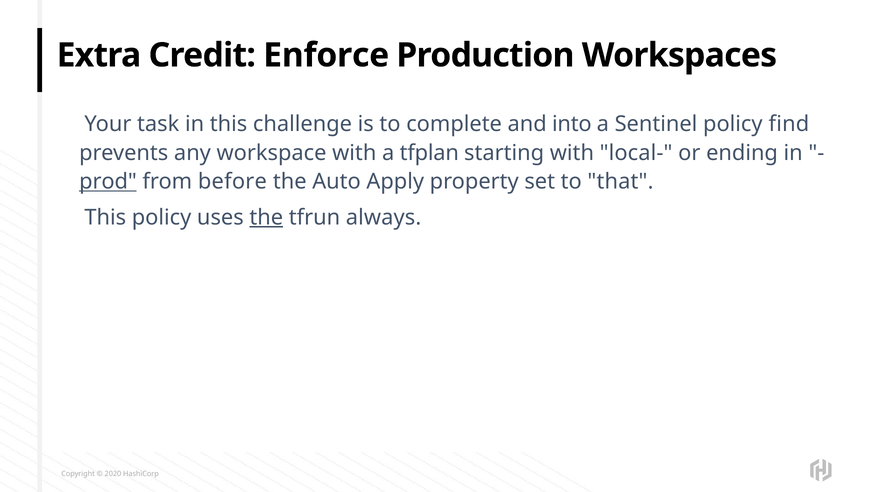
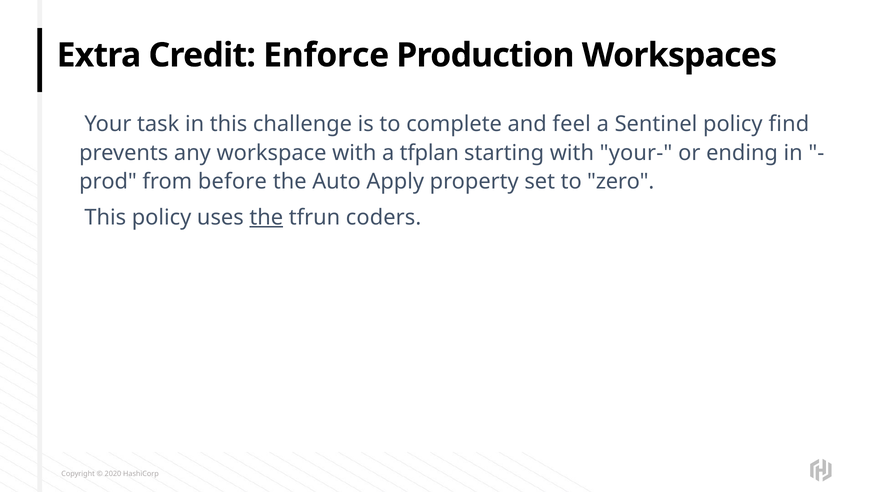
into: into -> feel (572, 124)
local-: local- -> your- (636, 153)
prod underline: present -> none (108, 182)
that: that -> zero (621, 182)
always: always -> coders (384, 217)
